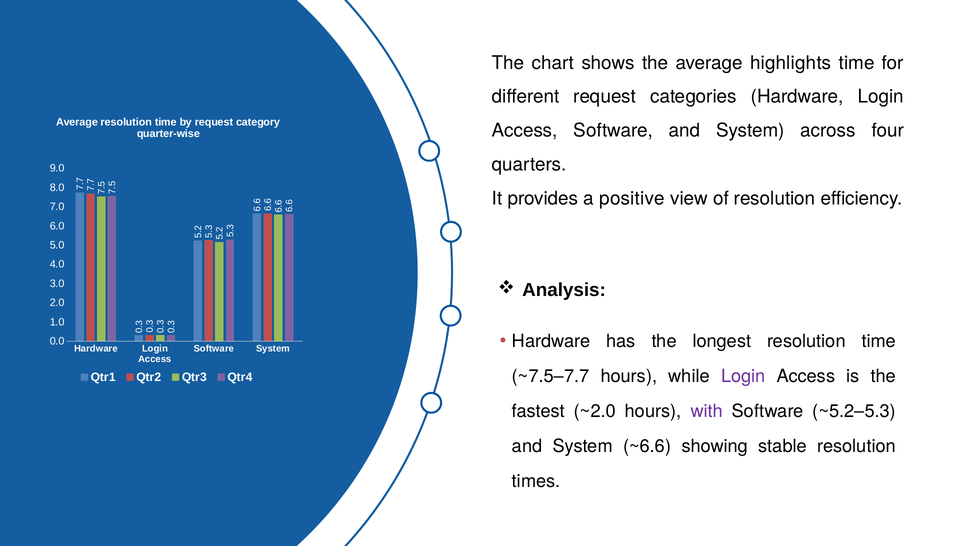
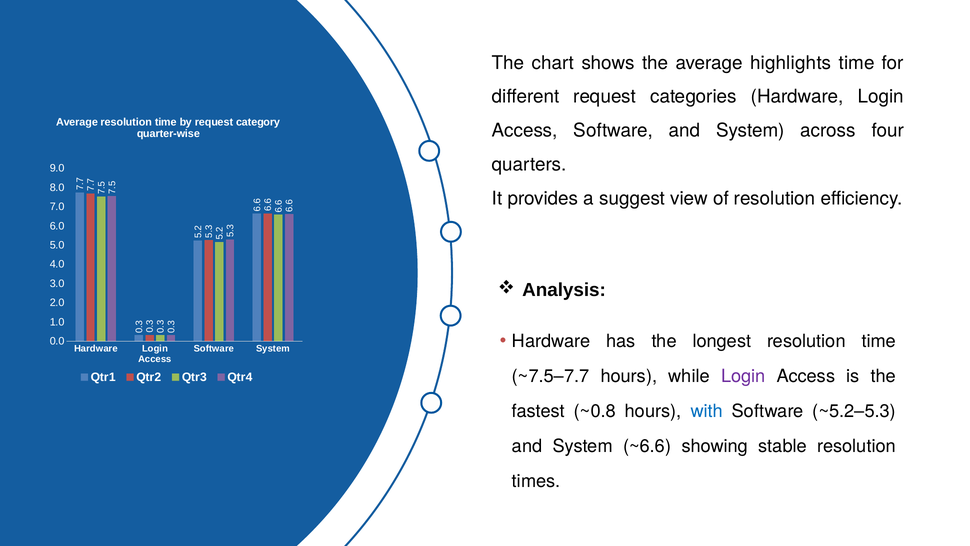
positive: positive -> suggest (632, 198)
~2.0: ~2.0 -> ~0.8 (595, 411)
with colour: purple -> blue (707, 411)
